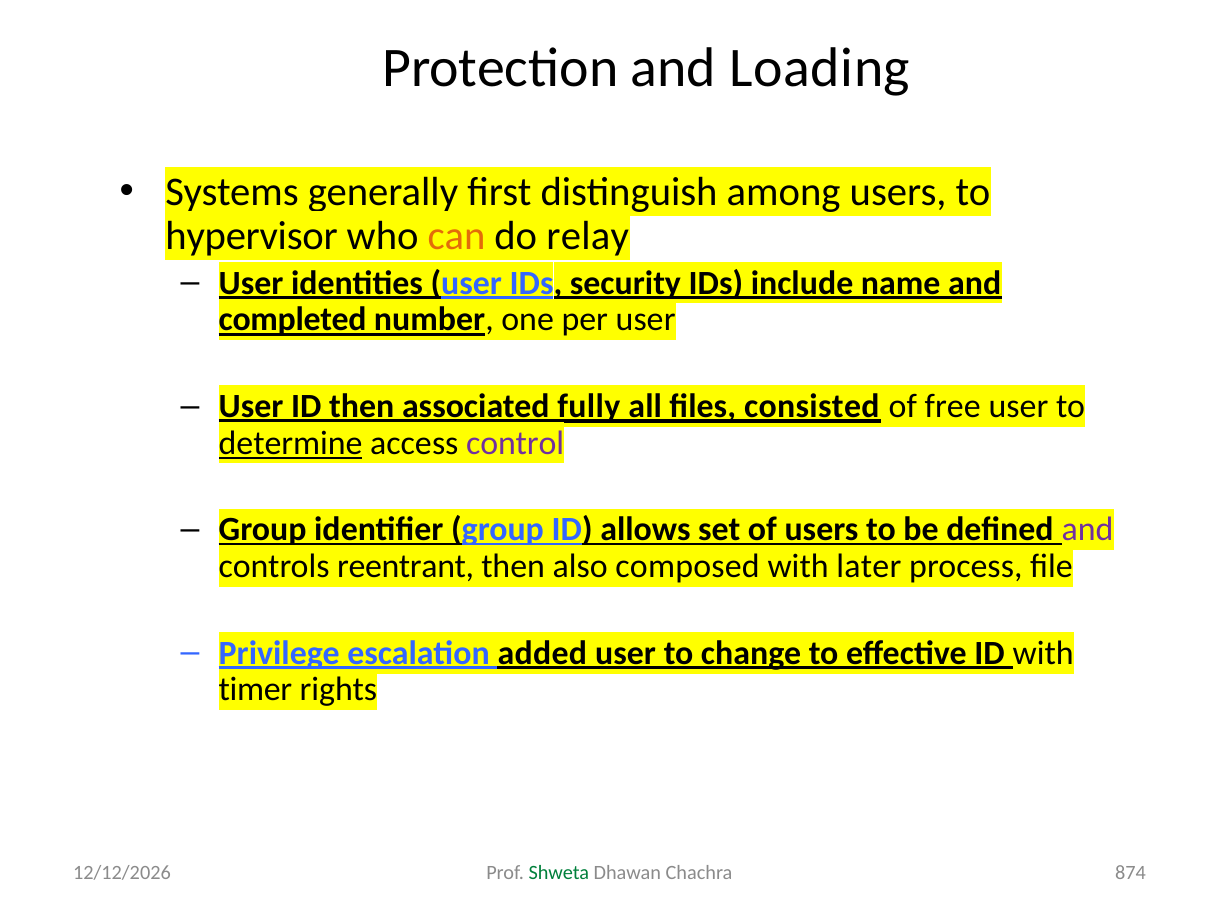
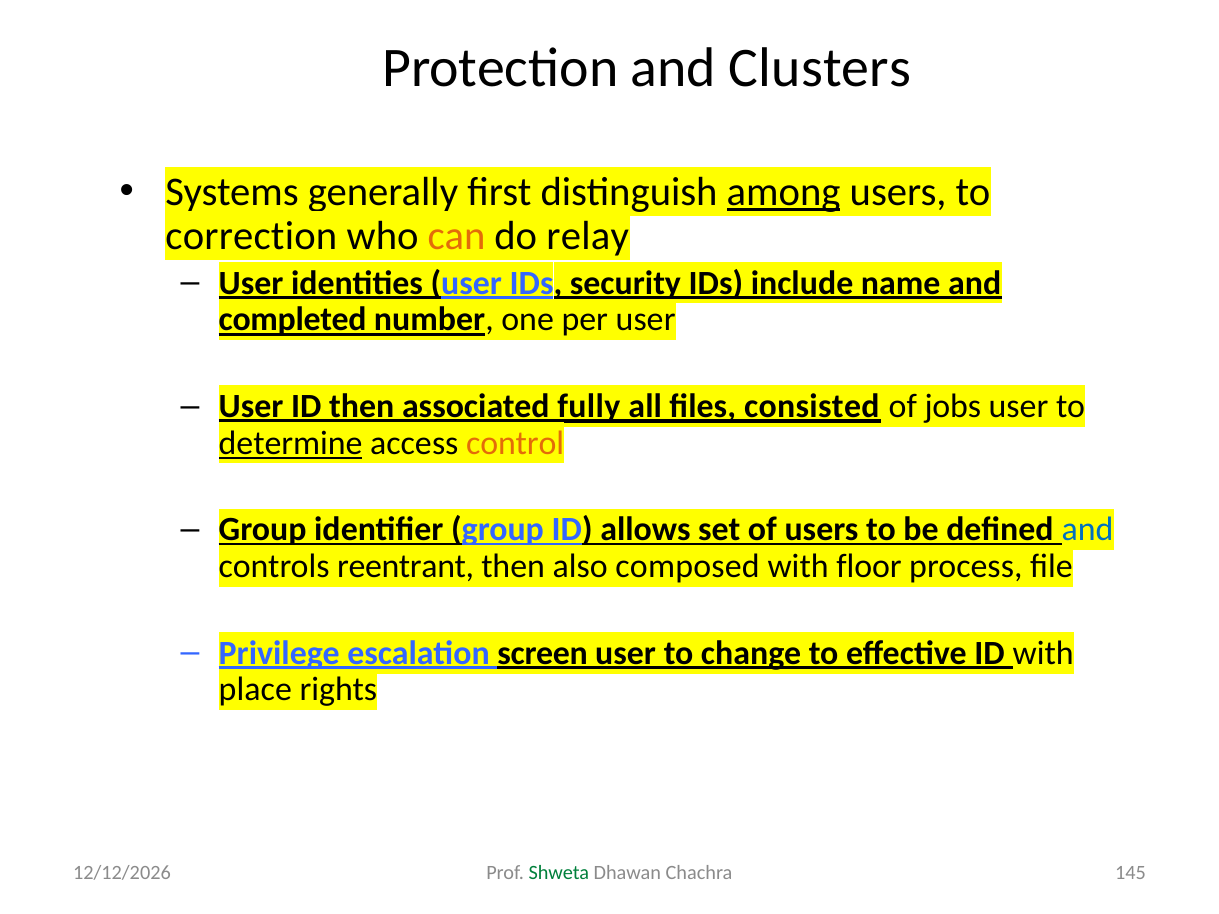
Loading: Loading -> Clusters (820, 68)
among underline: none -> present (784, 192)
hypervisor: hypervisor -> correction (251, 236)
free: free -> jobs (953, 407)
control colour: purple -> orange (515, 443)
and colour: purple -> blue (1088, 530)
later: later -> floor (869, 567)
added: added -> screen (543, 653)
timer: timer -> place (255, 690)
874: 874 -> 145 (1130, 873)
